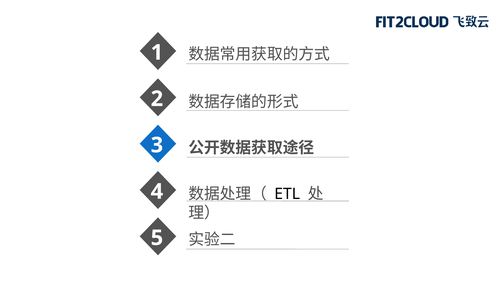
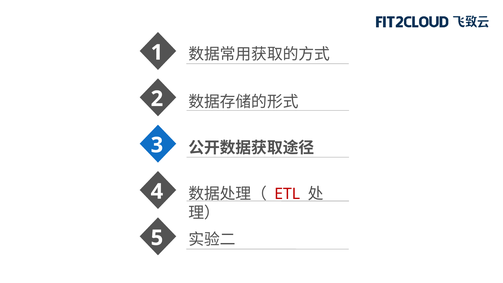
ETL colour: black -> red (287, 194)
